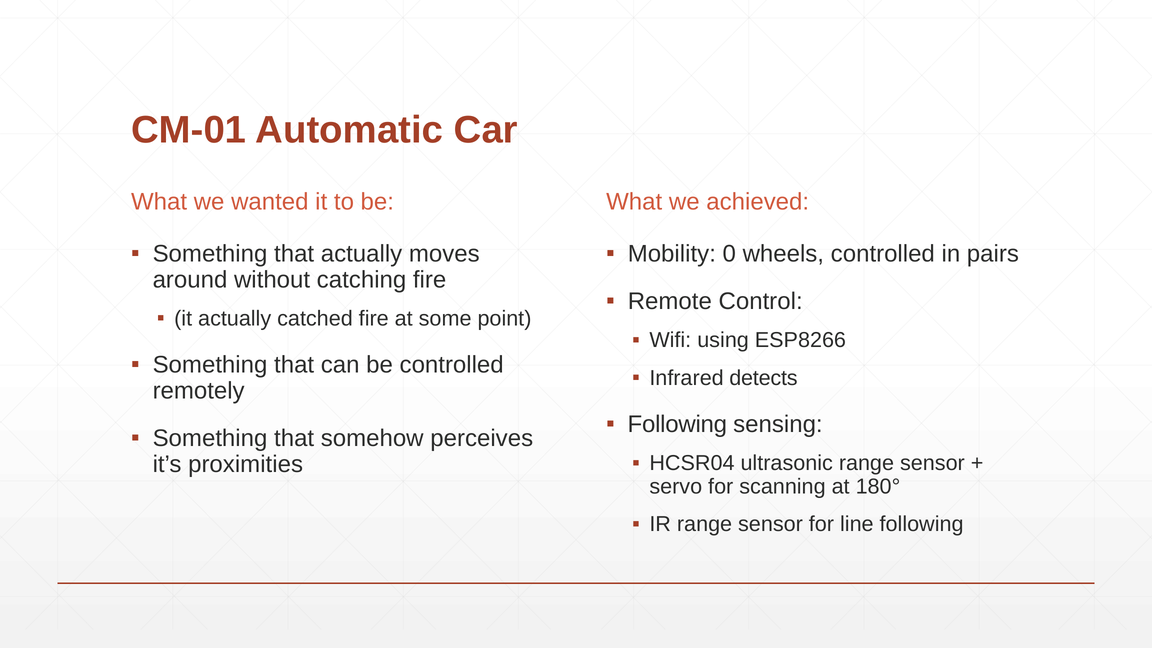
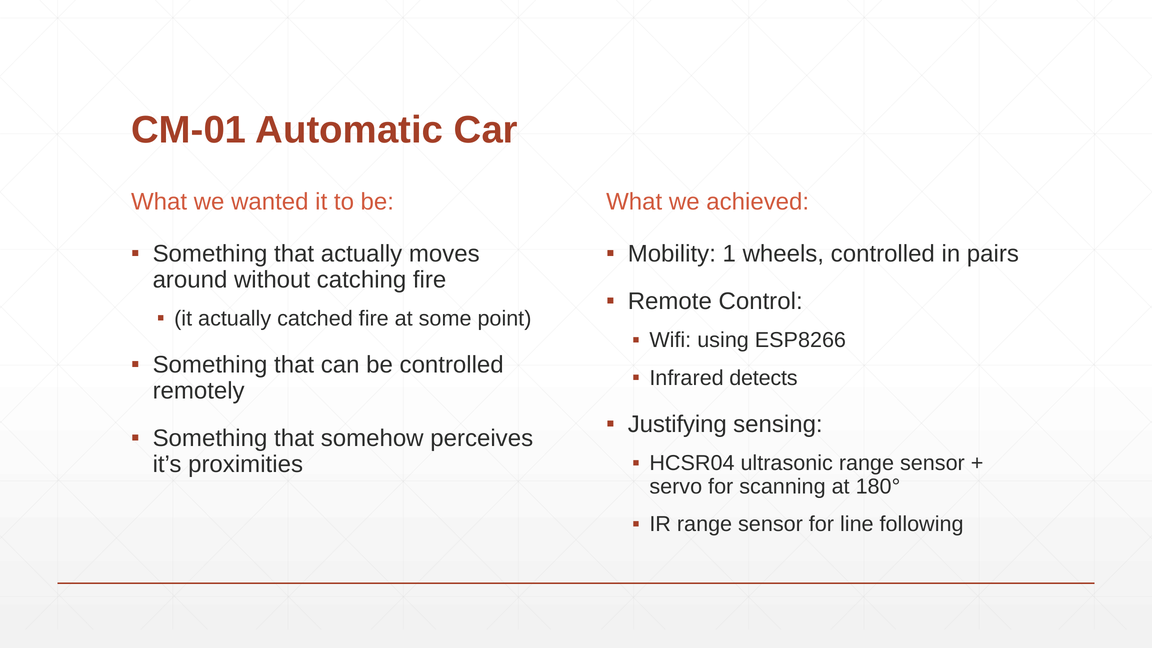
0: 0 -> 1 (729, 254)
Following: Following -> Justifying (677, 424)
